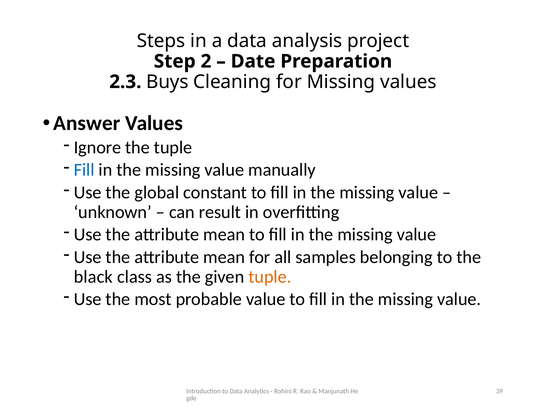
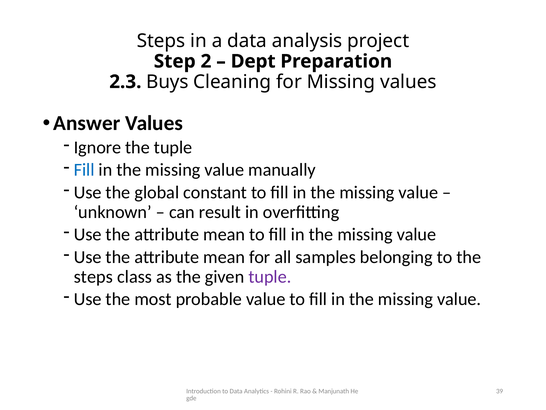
Date: Date -> Dept (253, 61)
black: black -> steps (93, 276)
tuple colour: orange -> purple (270, 276)
